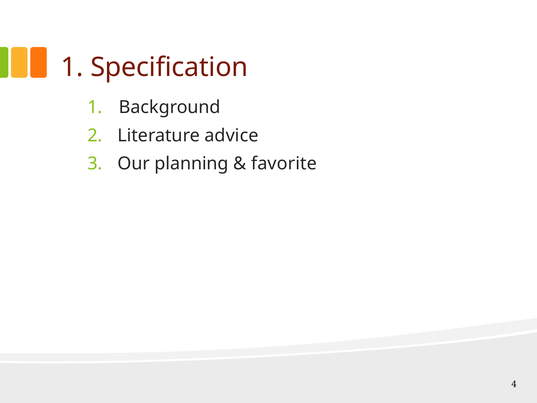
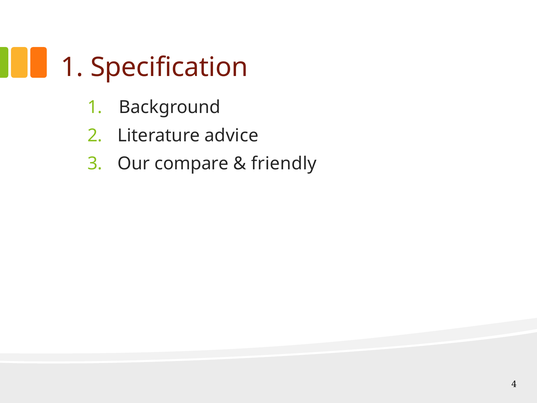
planning: planning -> compare (192, 164)
favorite: favorite -> friendly (284, 164)
